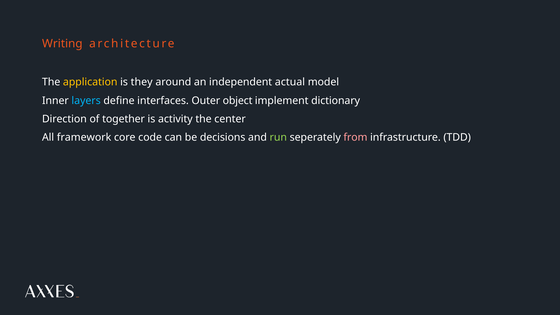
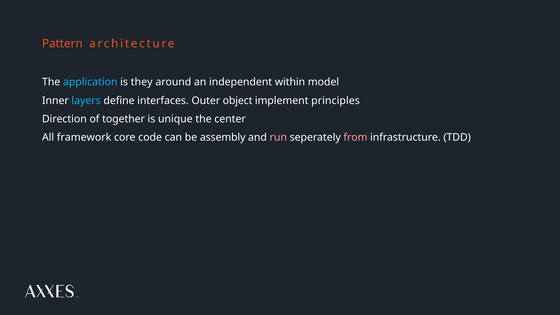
Writing: Writing -> Pattern (62, 43)
application colour: yellow -> light blue (90, 82)
actual: actual -> within (290, 82)
dictionary: dictionary -> principles (336, 101)
activity: activity -> unique (175, 119)
decisions: decisions -> assembly (223, 137)
run colour: light green -> pink (278, 137)
